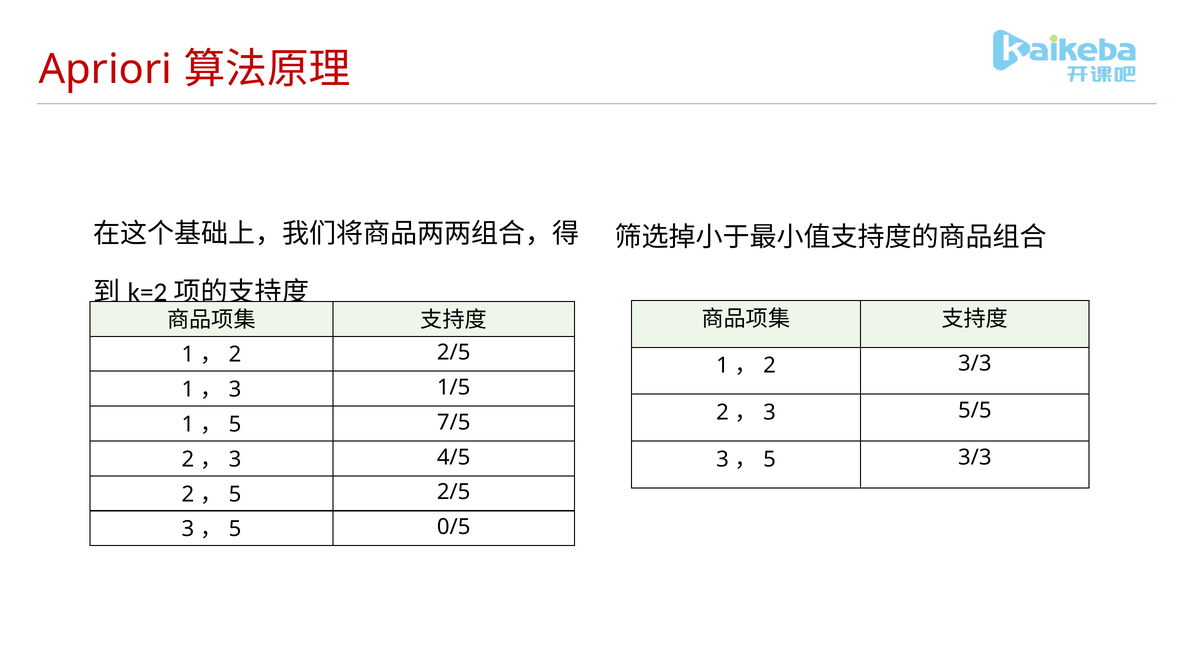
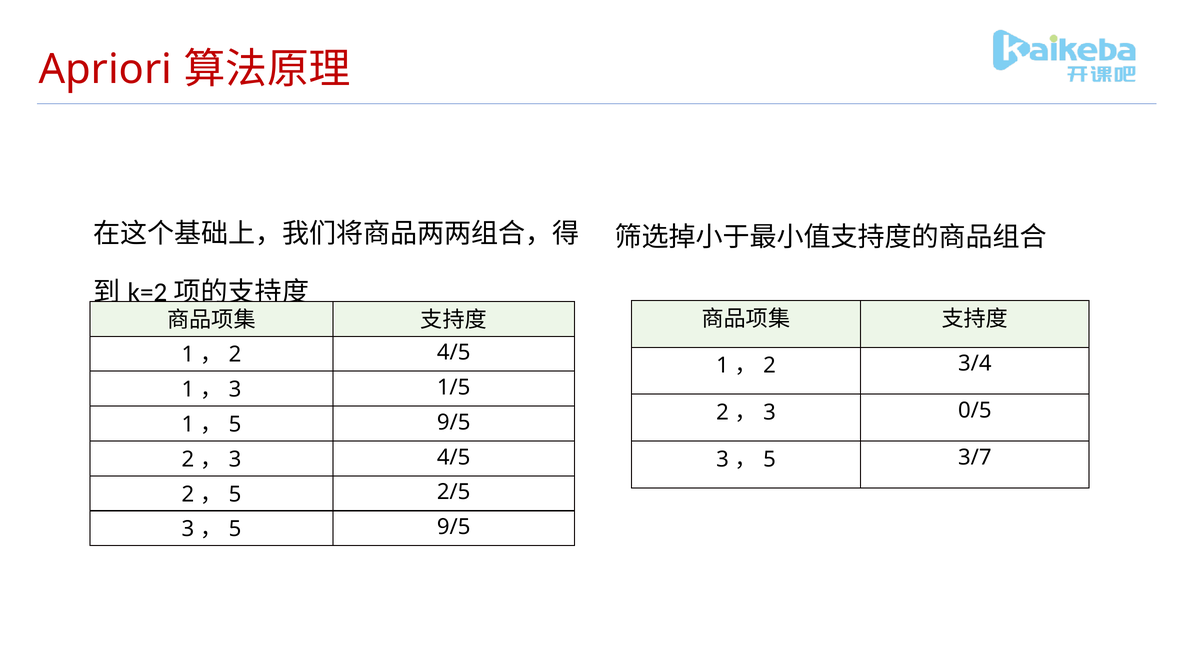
2/5: 2/5 -> 4/5 (454, 353)
3/3: 3/3 -> 3/4 (975, 364)
5/5: 5/5 -> 0/5 (975, 411)
7/5: 7/5 -> 9/5 (454, 423)
3/3: 3/3 -> 3/7 (975, 457)
0/5: 0/5 -> 9/5 (454, 527)
